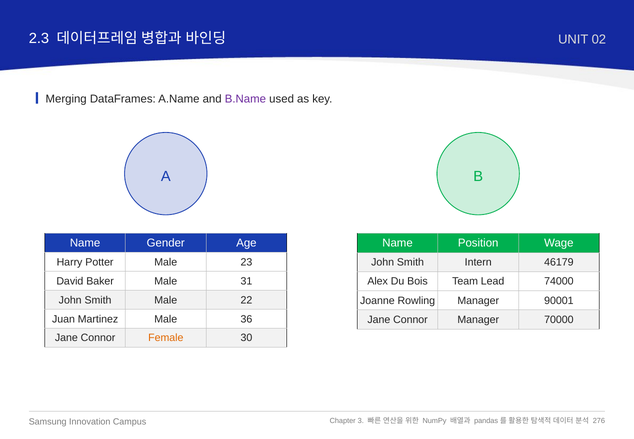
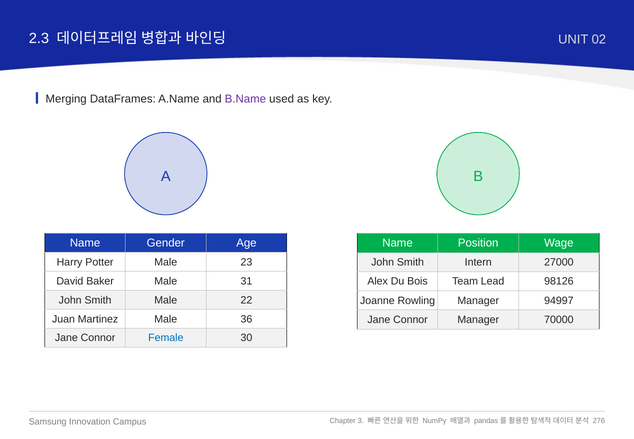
46179: 46179 -> 27000 (559, 262)
74000: 74000 -> 98126 (559, 281)
90001: 90001 -> 94997 (559, 301)
Female colour: orange -> blue (166, 338)
